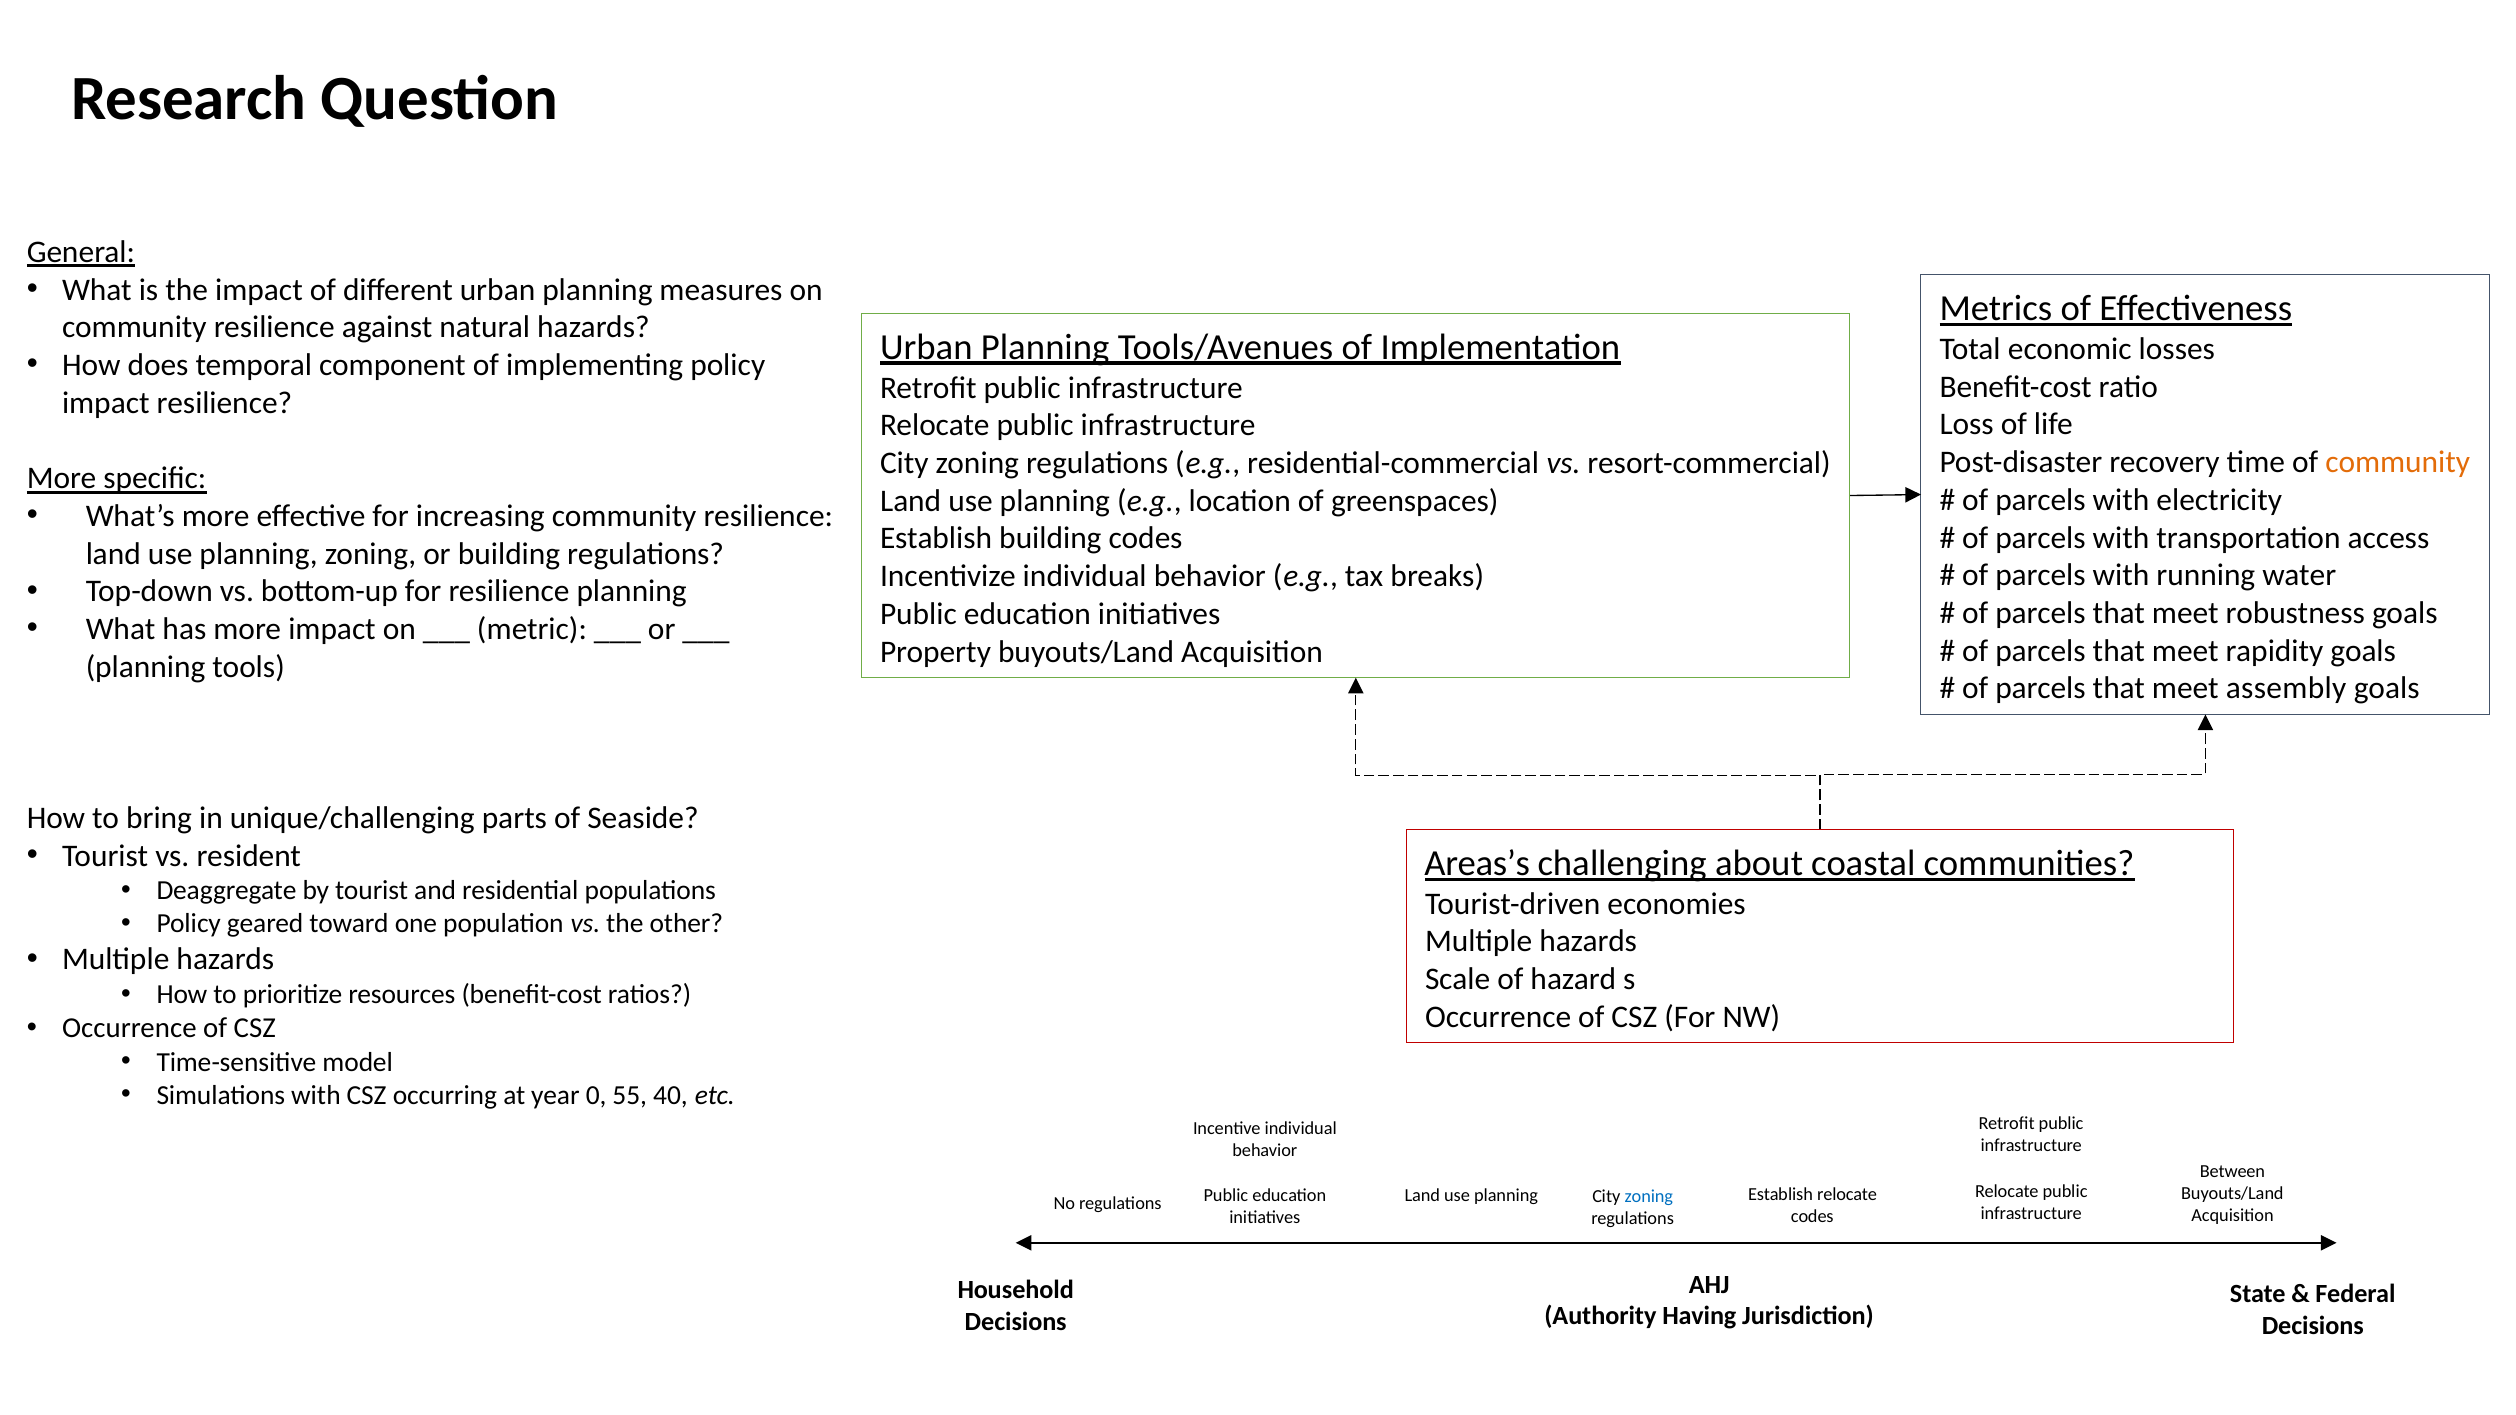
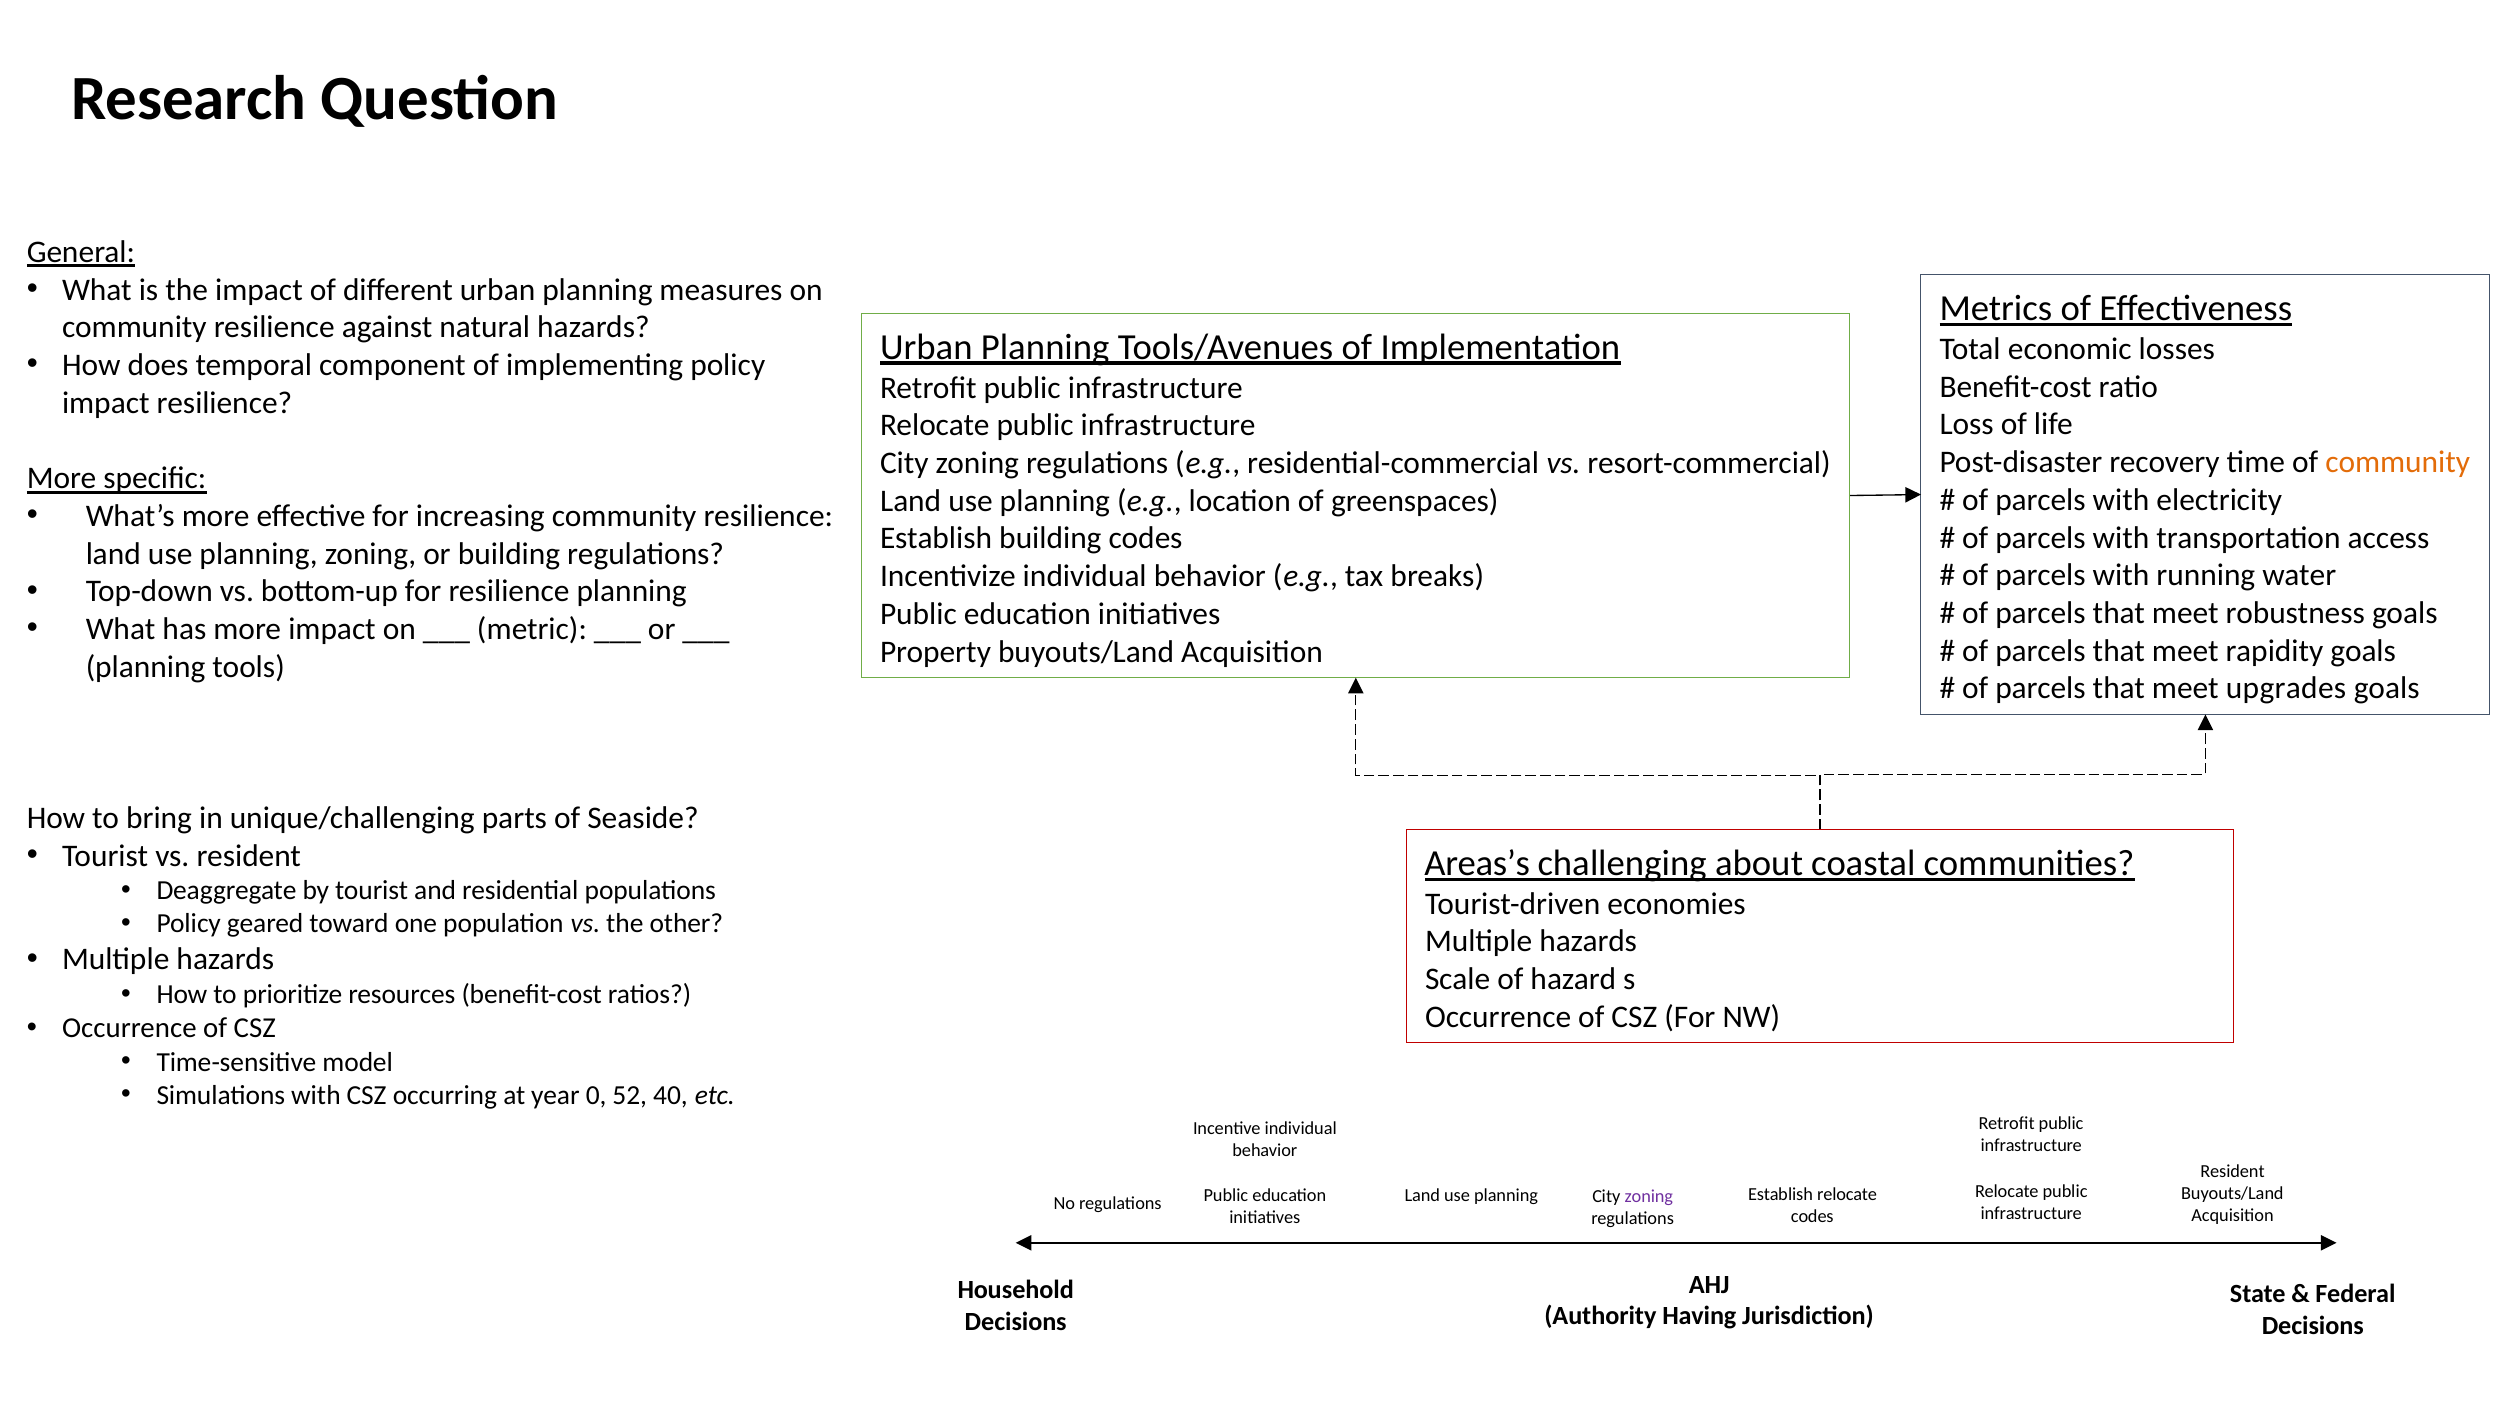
assembly: assembly -> upgrades (2286, 689)
55: 55 -> 52 (630, 1095)
Between: Between -> Resident (2232, 1172)
zoning colour: blue -> purple (1649, 1197)
